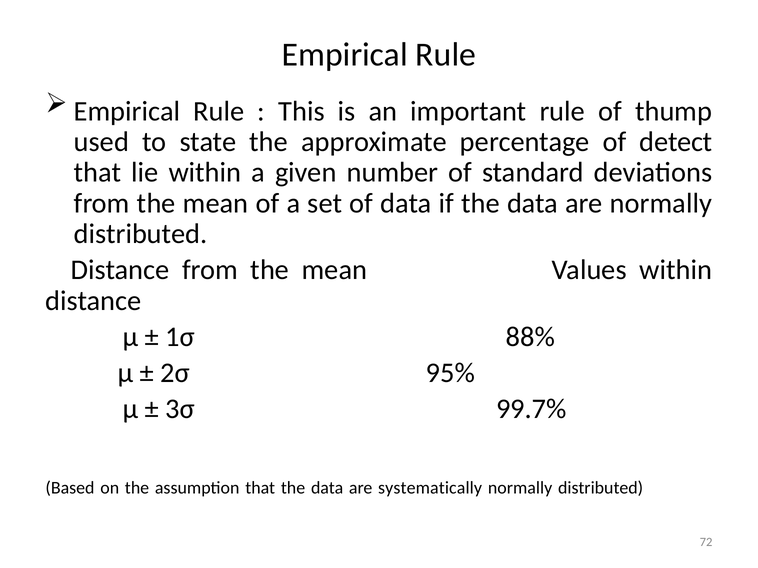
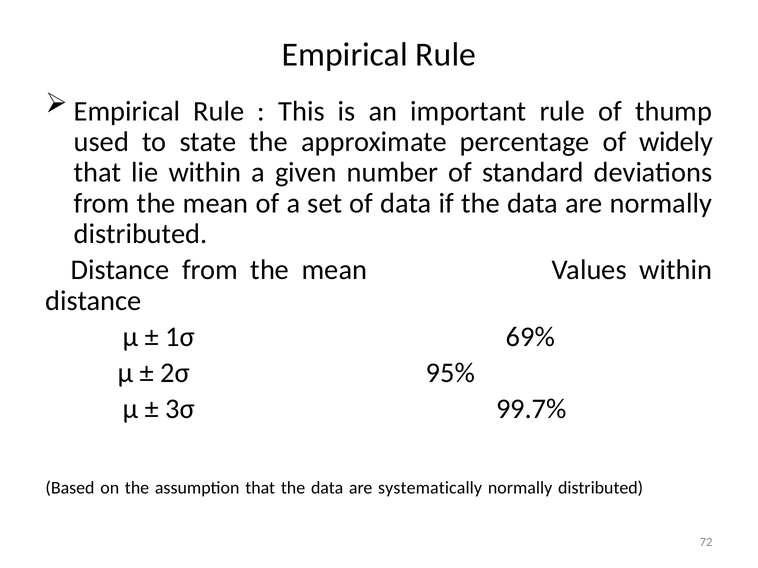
detect: detect -> widely (676, 142)
88%: 88% -> 69% (531, 337)
